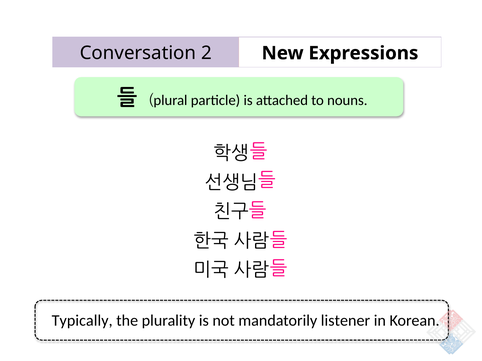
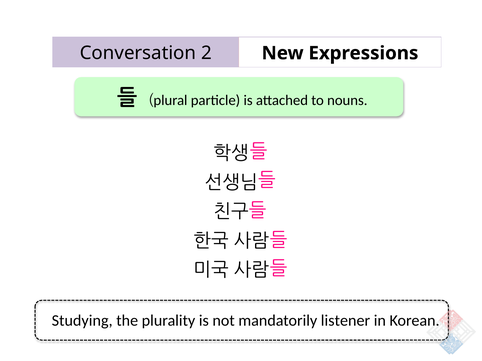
Typically: Typically -> Studying (82, 321)
